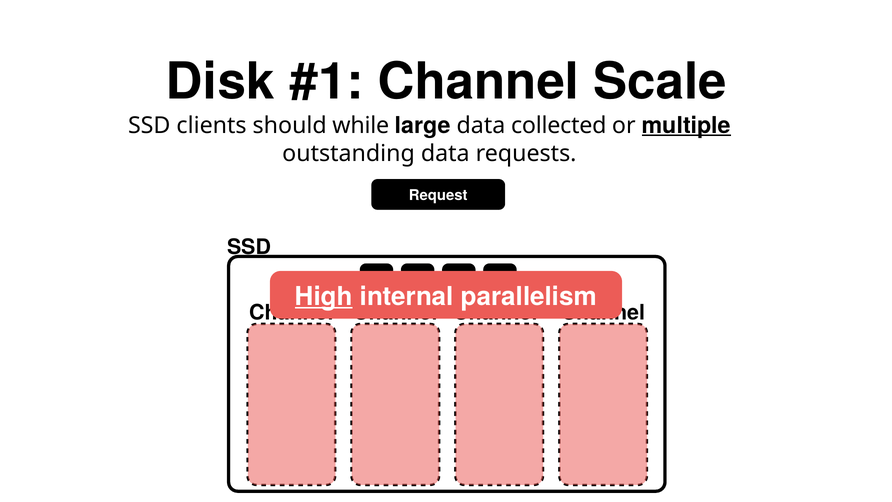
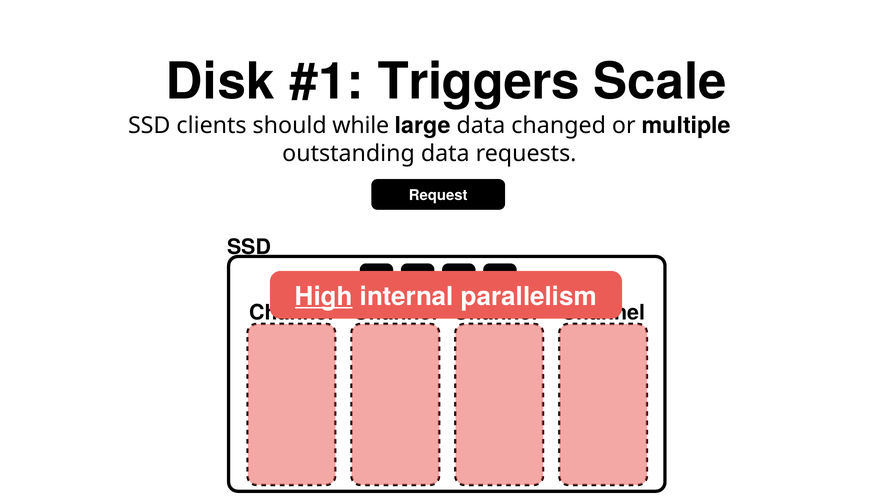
Channel: Channel -> Triggers (479, 82)
collected: collected -> changed (559, 125)
multiple underline: present -> none (686, 125)
